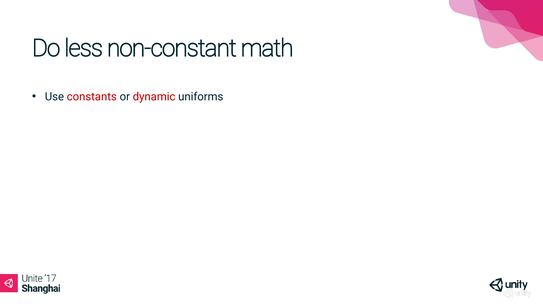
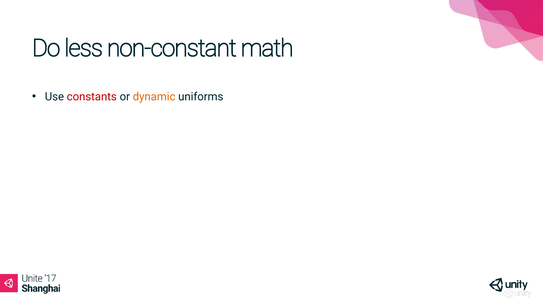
dynamic colour: red -> orange (154, 97)
